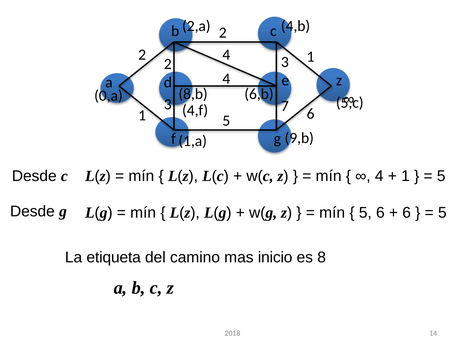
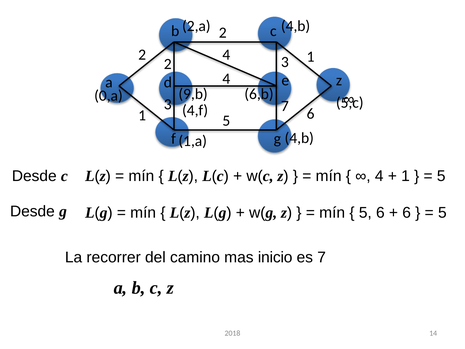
8,b: 8,b -> 9,b (193, 94)
9,b: 9,b -> 4,b (299, 138)
etiqueta: etiqueta -> recorrer (114, 257)
es 8: 8 -> 7 (322, 257)
